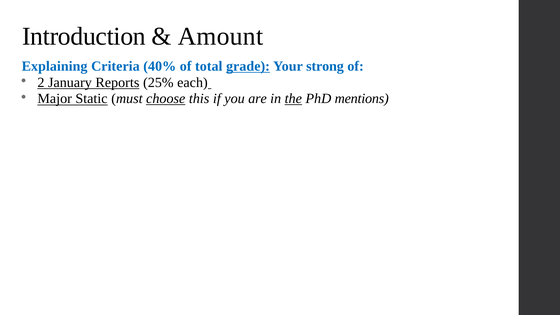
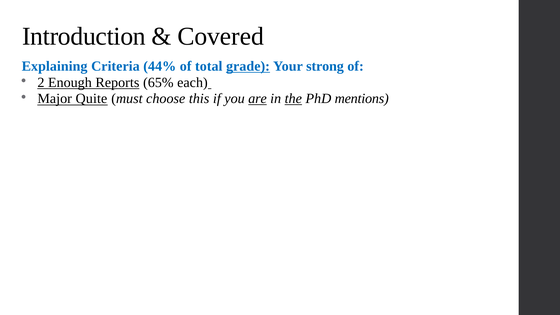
Amount: Amount -> Covered (221, 36)
40%: 40% -> 44% (160, 66)
January: January -> Enough (70, 82)
25%: 25% -> 65% (158, 82)
Static: Static -> Quite (91, 99)
choose underline: present -> none (166, 99)
are underline: none -> present (258, 99)
